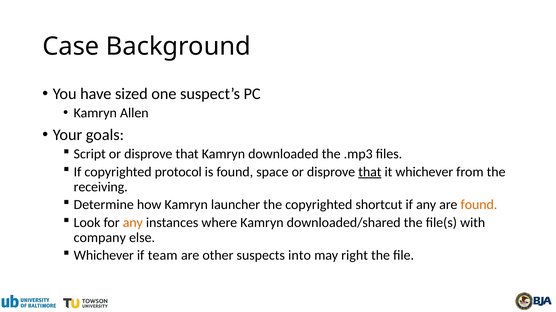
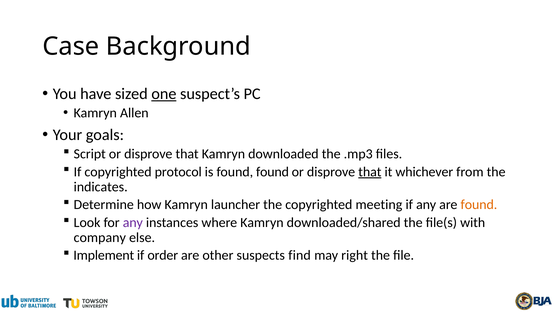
one underline: none -> present (164, 94)
found space: space -> found (272, 172)
receiving: receiving -> indicates (101, 187)
shortcut: shortcut -> meeting (379, 205)
any colour: orange -> purple (133, 223)
Whichever: Whichever -> Implement (104, 256)
team: team -> order (163, 256)
into: into -> find (300, 256)
